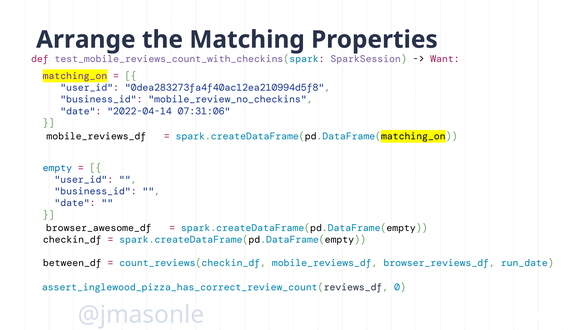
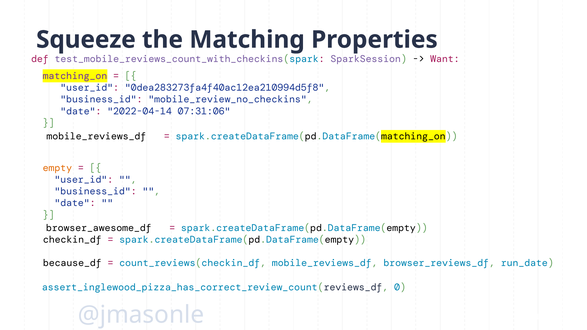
Arrange: Arrange -> Squeeze (86, 40)
empty colour: blue -> orange (57, 168)
between_df: between_df -> because_df (72, 263)
